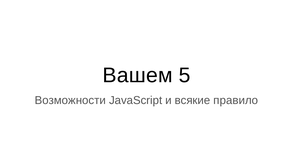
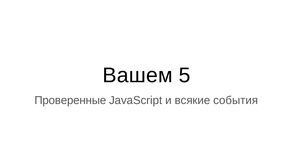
Возможности: Возможности -> Проверенные (70, 100)
правило: правило -> события (236, 100)
